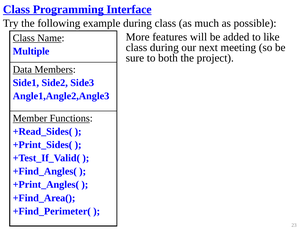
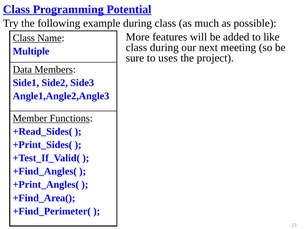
Interface: Interface -> Potential (129, 9)
both: both -> uses (168, 58)
